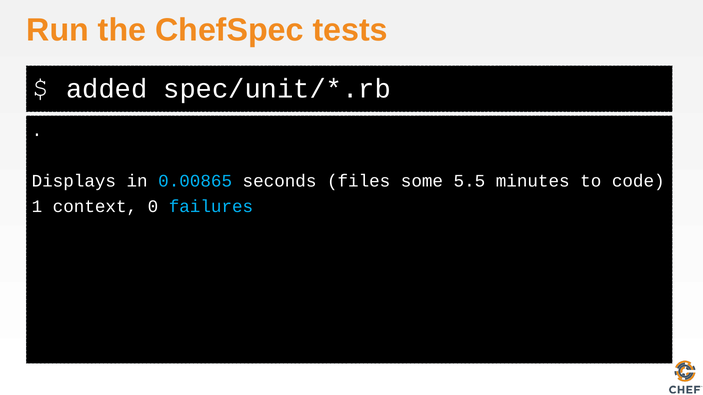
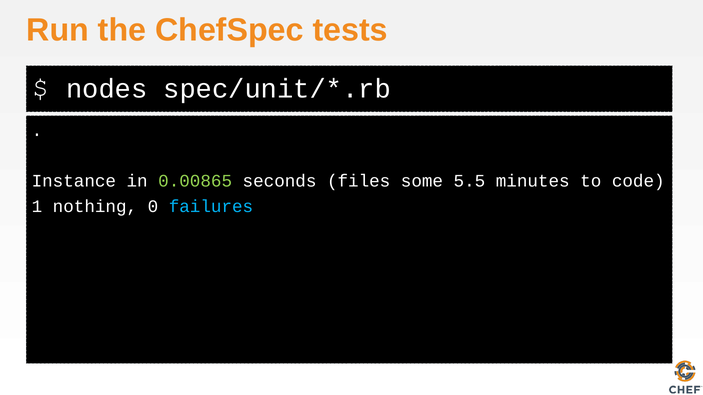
added: added -> nodes (107, 89)
Displays: Displays -> Instance (74, 181)
0.00865 colour: light blue -> light green (195, 181)
context: context -> nothing (95, 207)
